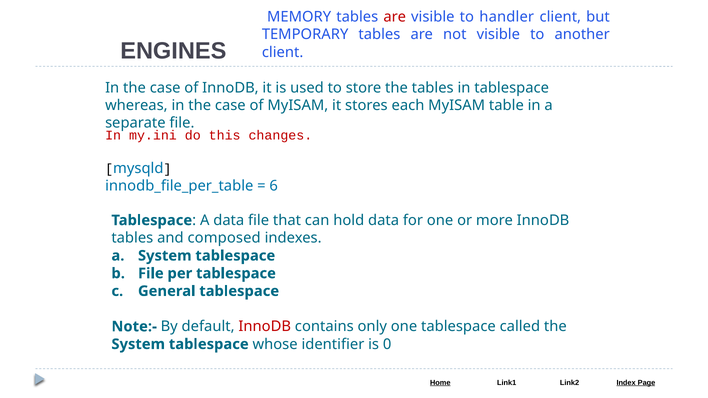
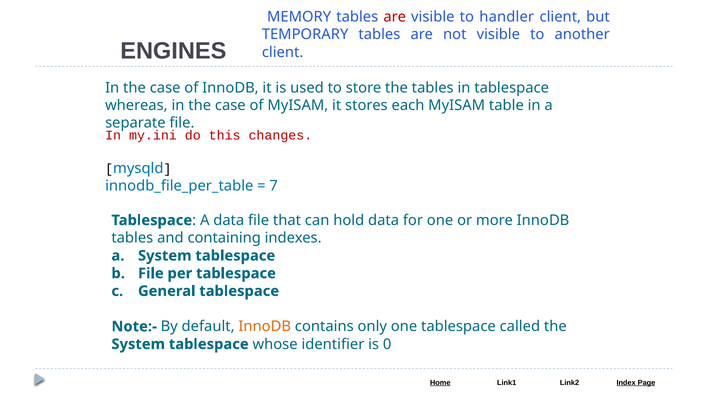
6: 6 -> 7 (274, 186)
composed: composed -> containing (224, 238)
InnoDB colour: red -> orange (265, 327)
